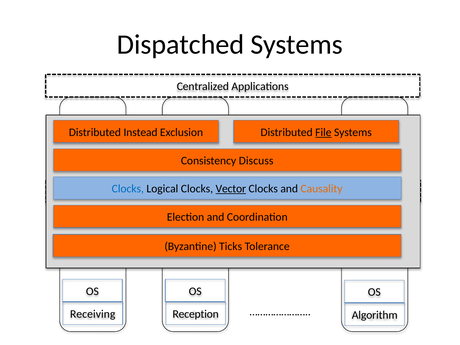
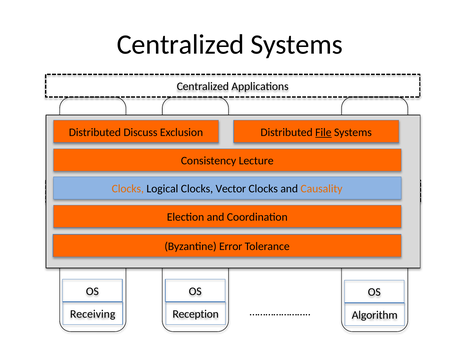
Dispatched: Dispatched -> Centralized (181, 45)
Instead: Instead -> Discuss (140, 132)
Discuss: Discuss -> Lecture (256, 161)
Clocks colour: blue -> orange (128, 189)
Vector underline: present -> none (231, 189)
Ticks: Ticks -> Error (231, 246)
